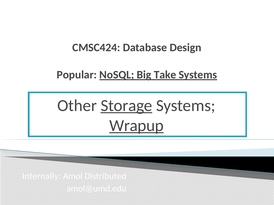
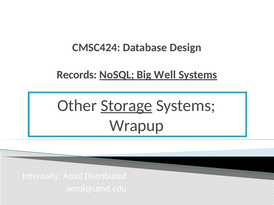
Popular: Popular -> Records (77, 75)
Take: Take -> Well (165, 75)
Wrapup underline: present -> none (136, 126)
